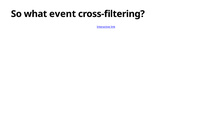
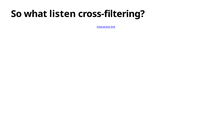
event: event -> listen (63, 14)
